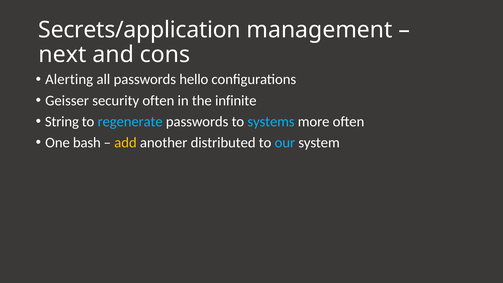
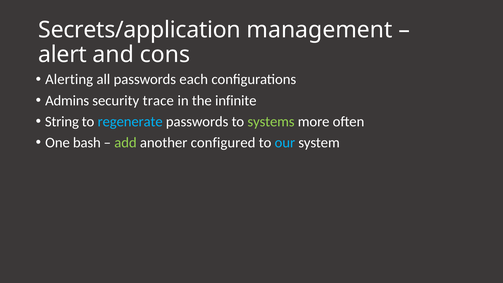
next: next -> alert (63, 55)
hello: hello -> each (194, 79)
Geisser: Geisser -> Admins (67, 101)
security often: often -> trace (158, 101)
systems colour: light blue -> light green (271, 122)
add colour: yellow -> light green (125, 143)
distributed: distributed -> configured (223, 143)
